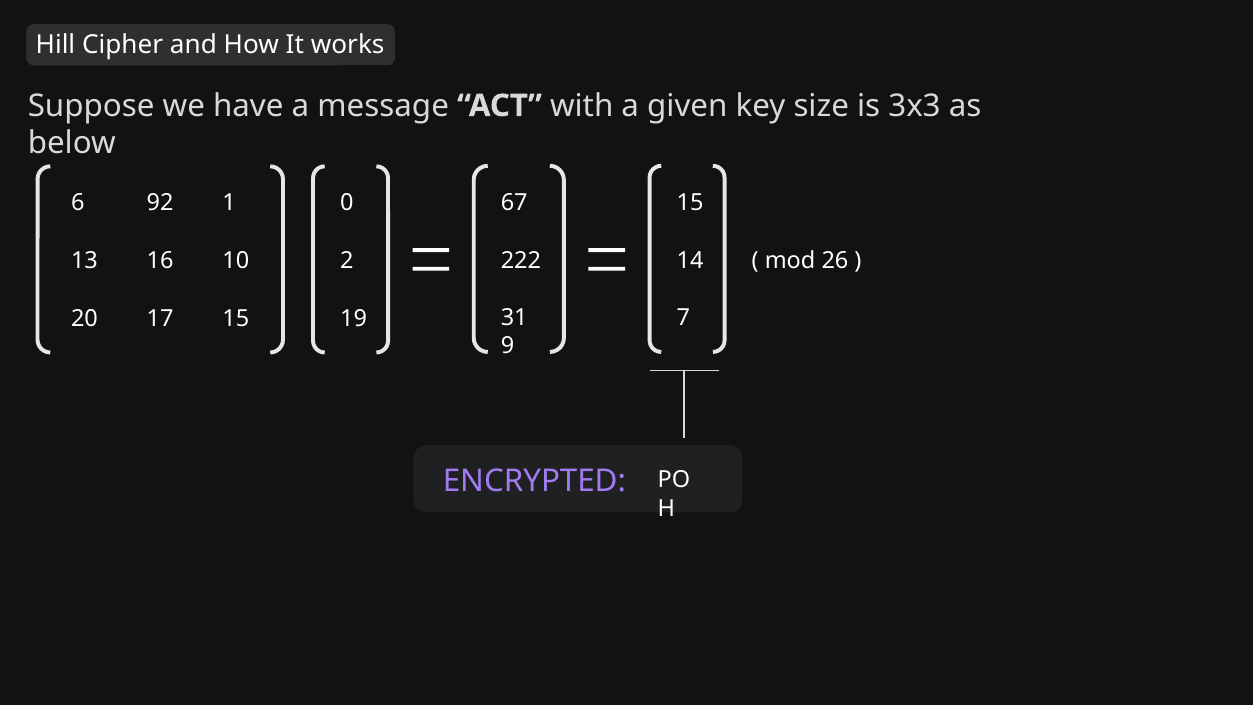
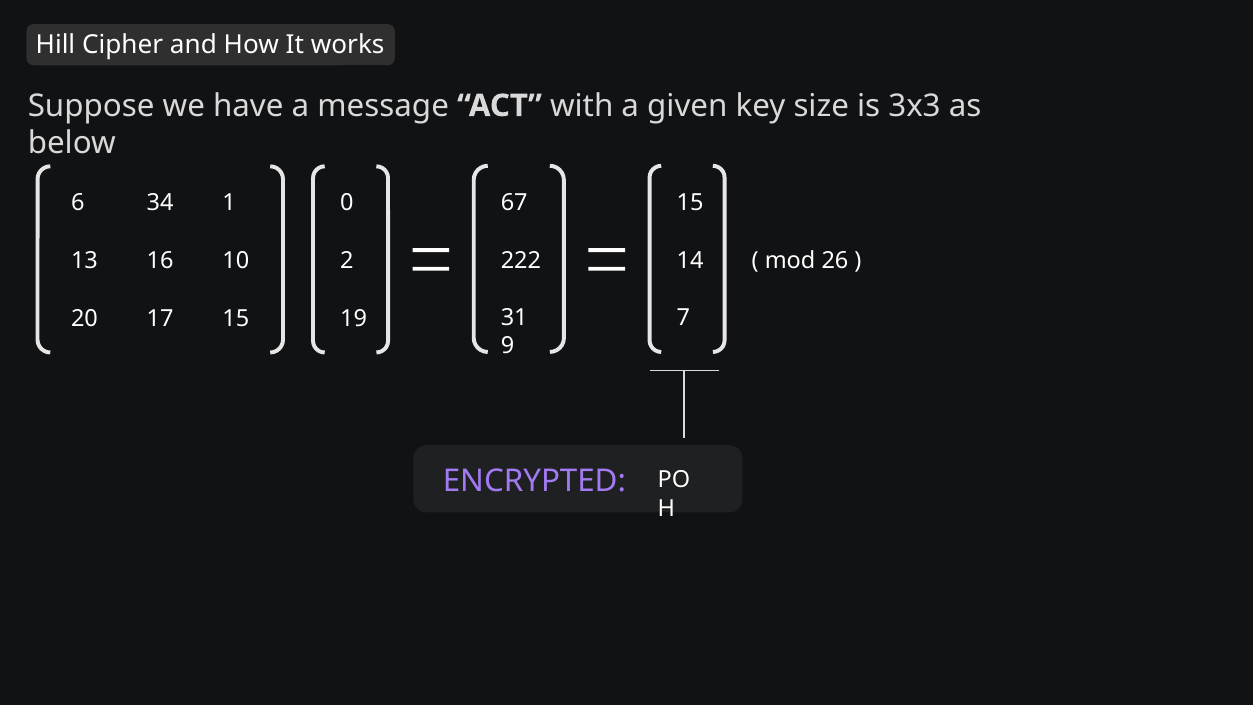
92: 92 -> 34 (160, 203)
